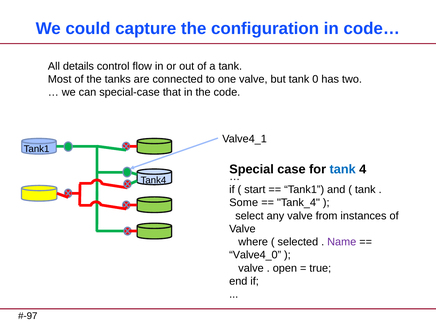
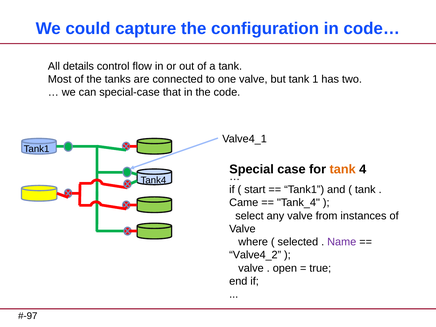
0: 0 -> 1 (315, 79)
tank colour: blue -> orange (343, 169)
Some: Some -> Came (244, 203)
Valve4_0: Valve4_0 -> Valve4_2 (255, 255)
